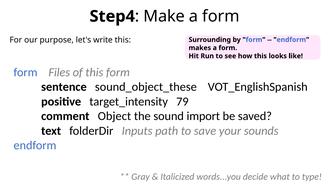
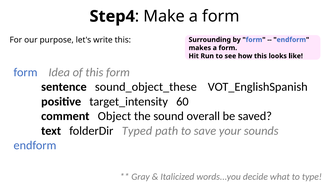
Files: Files -> Idea (59, 72)
79: 79 -> 60 (182, 102)
import: import -> overall (203, 116)
Inputs: Inputs -> Typed (137, 131)
